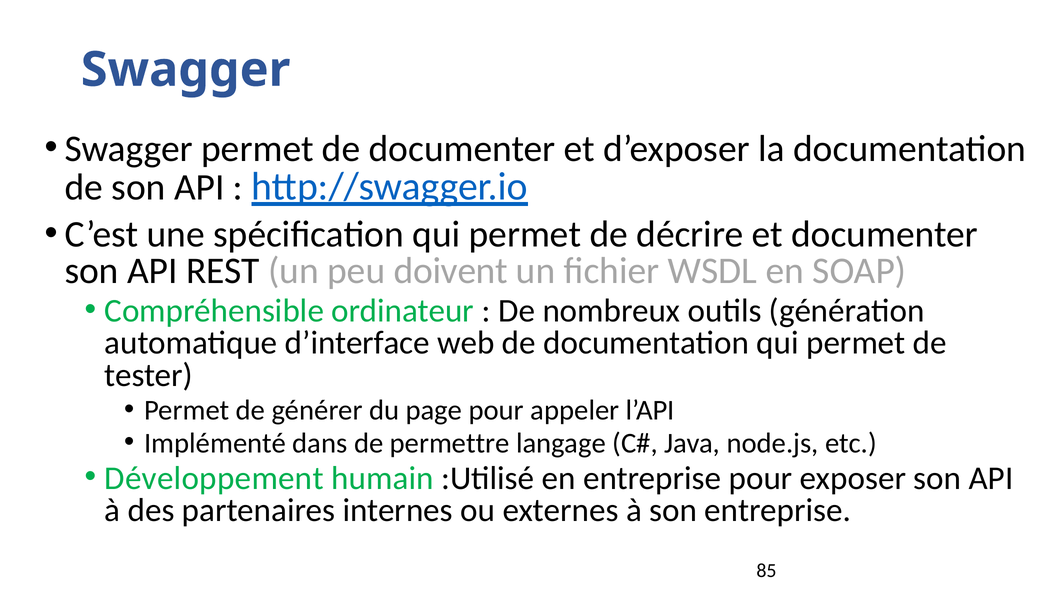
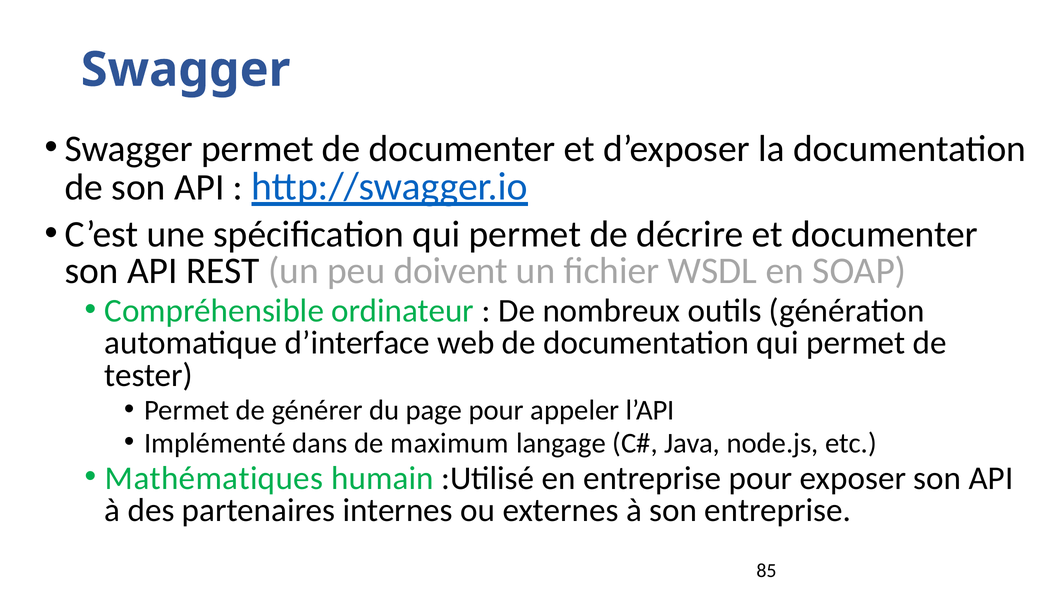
permettre: permettre -> maximum (450, 443)
Développement: Développement -> Mathématiques (214, 477)
